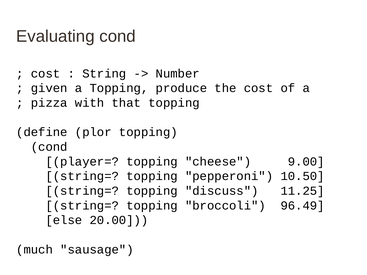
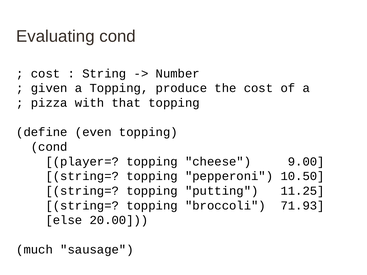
plor: plor -> even (93, 132)
discuss: discuss -> putting (222, 191)
96.49: 96.49 -> 71.93 (303, 206)
